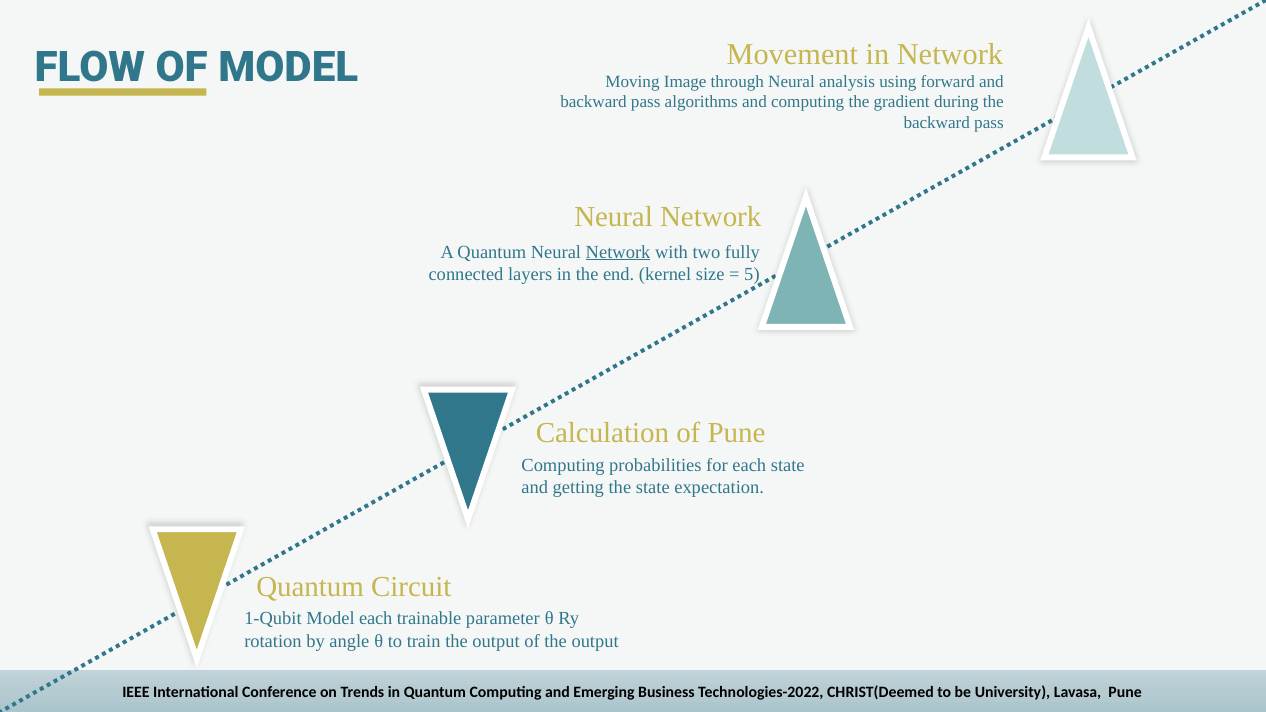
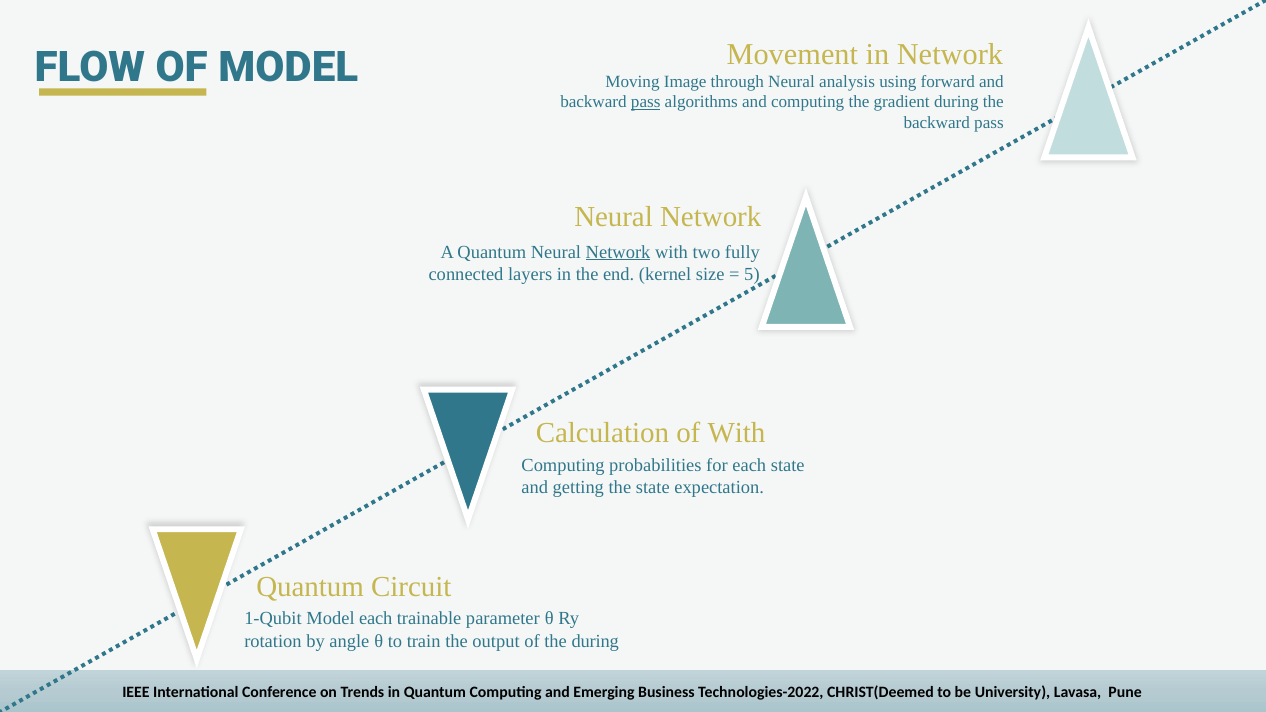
pass underline: none -> present (646, 102)
of Pune: Pune -> With (737, 433)
of the output: output -> during (595, 641)
